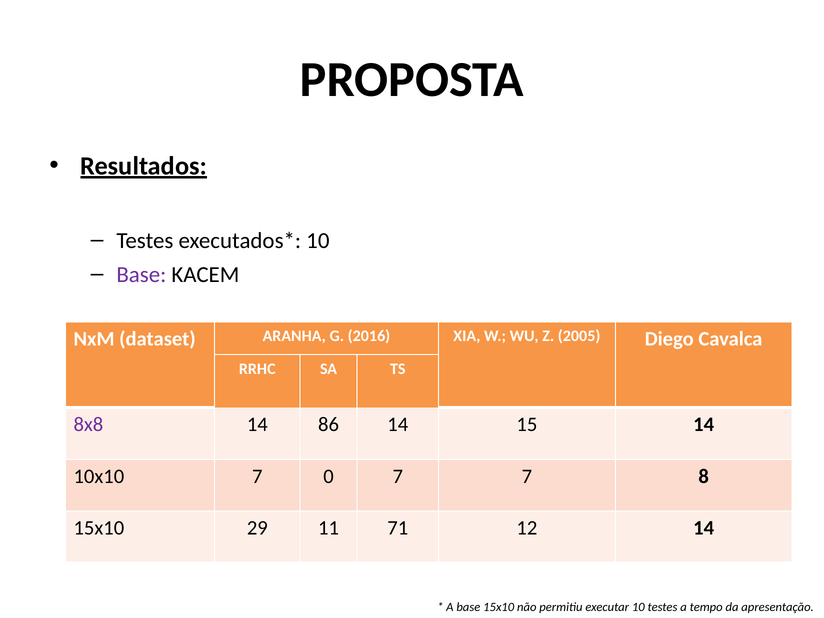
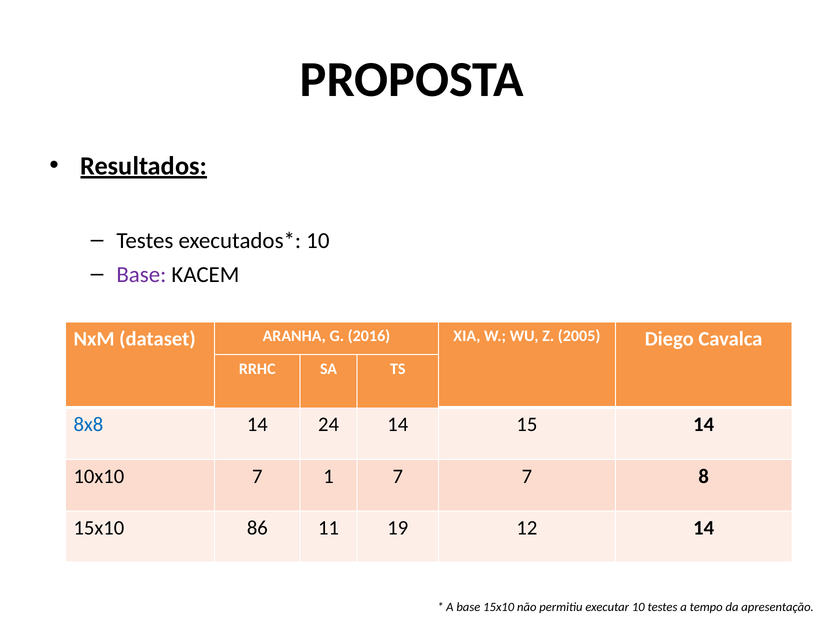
8x8 colour: purple -> blue (88, 425)
86: 86 -> 24 (329, 425)
0: 0 -> 1 (329, 476)
29: 29 -> 86 (257, 528)
71: 71 -> 19 (398, 528)
